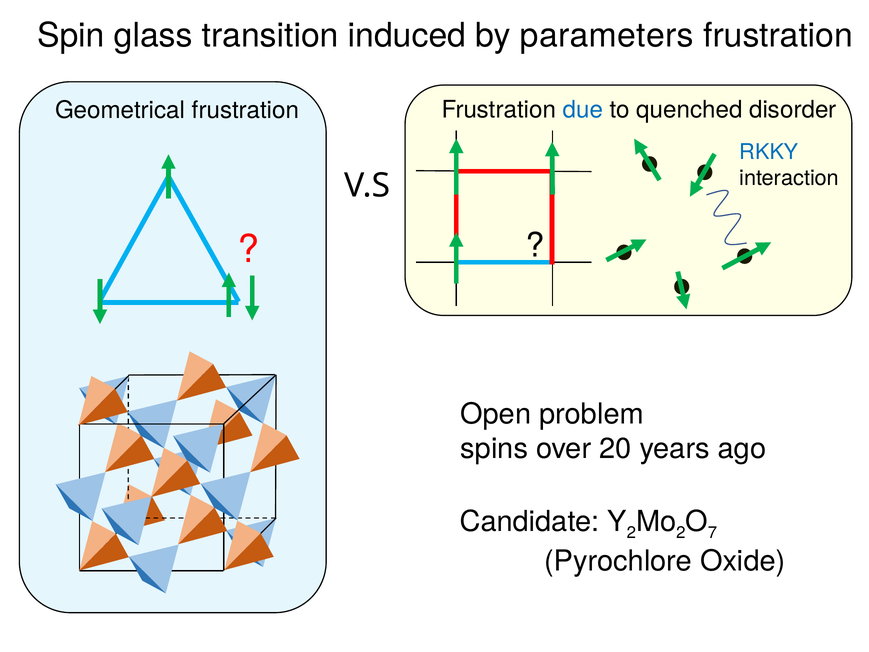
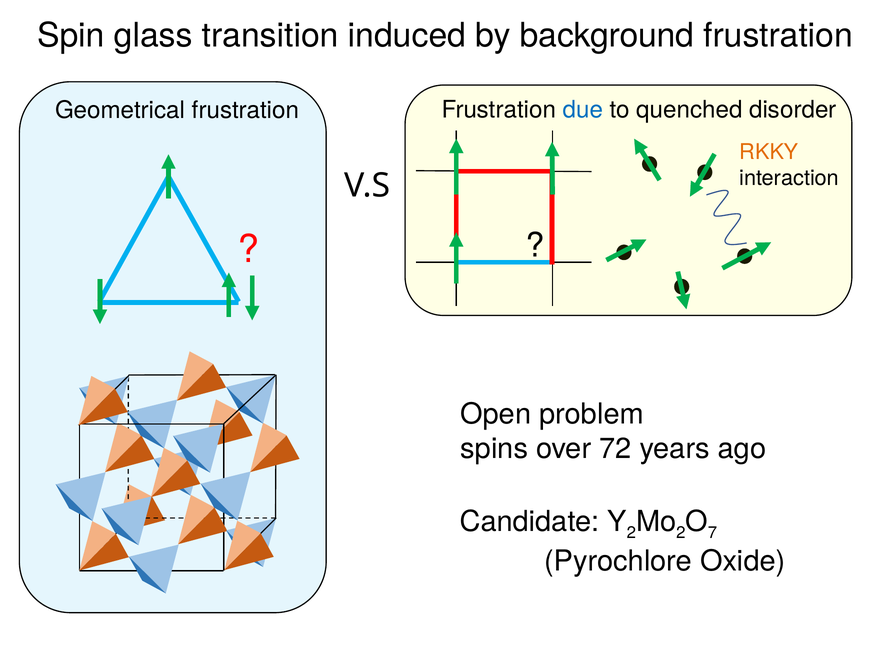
parameters: parameters -> background (607, 36)
RKKY colour: blue -> orange (769, 152)
20: 20 -> 72 (615, 449)
